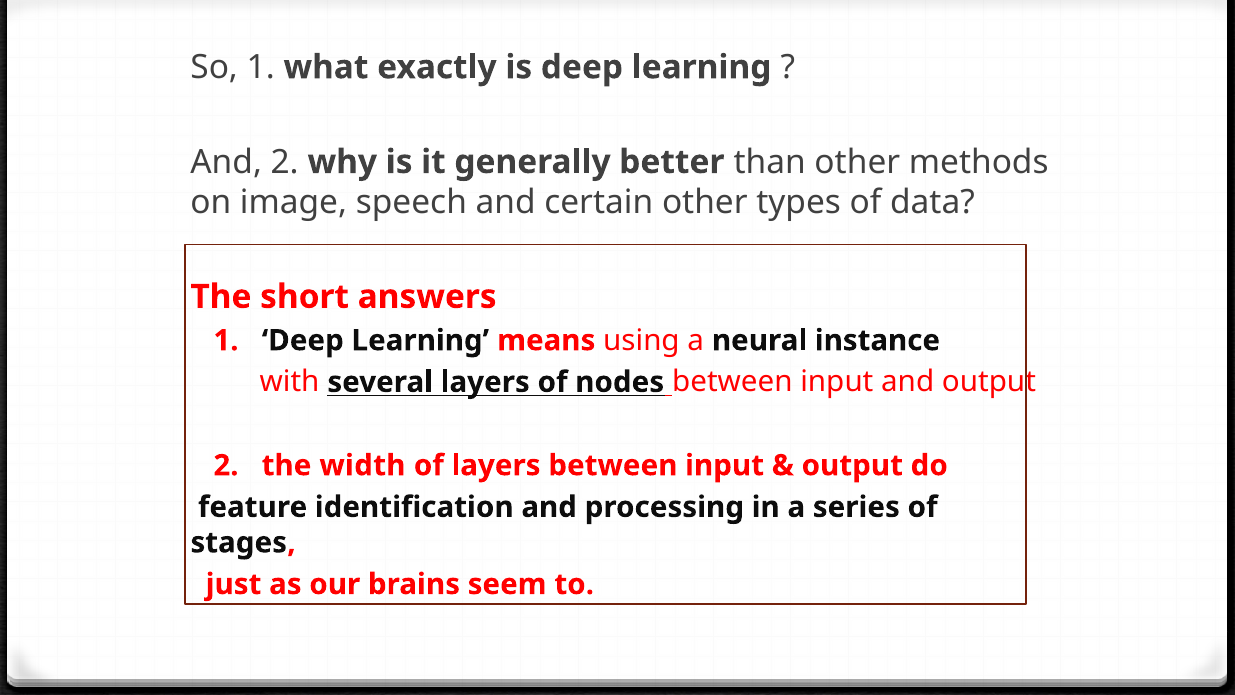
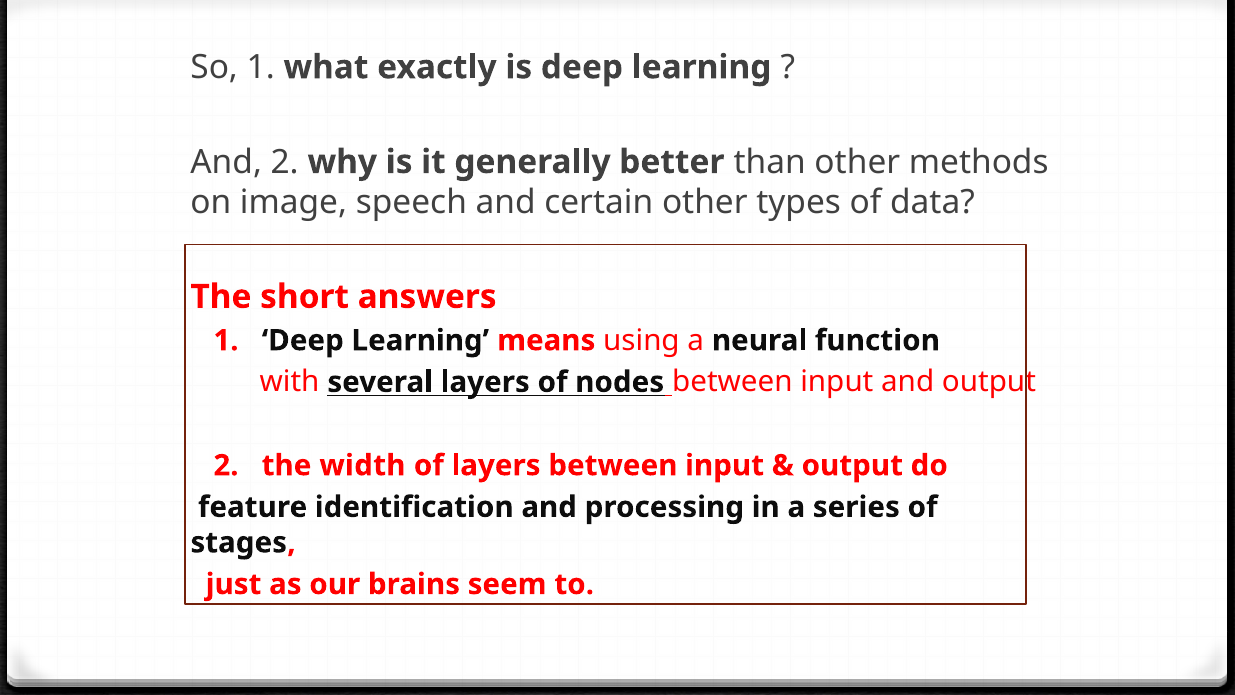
instance: instance -> function (877, 340)
